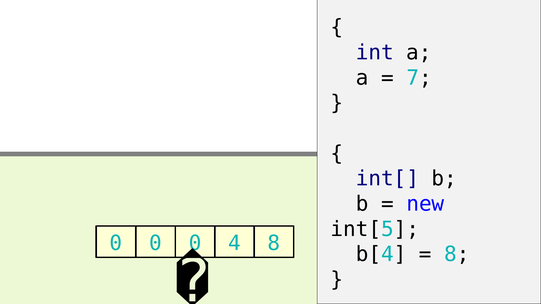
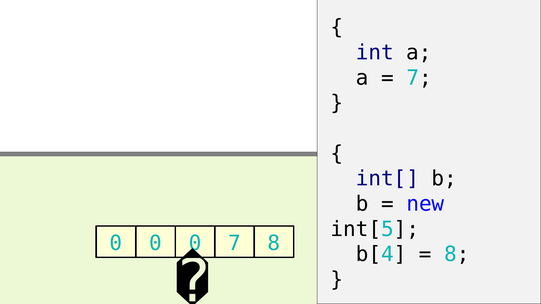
0 4: 4 -> 7 (235, 243)
